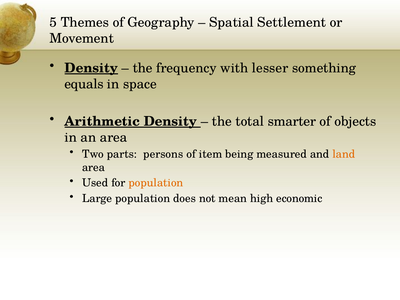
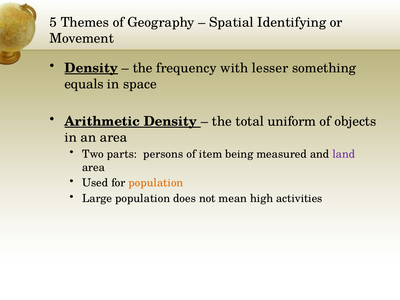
Settlement: Settlement -> Identifying (292, 23)
smarter: smarter -> uniform (292, 121)
land colour: orange -> purple (344, 154)
economic: economic -> activities (299, 199)
